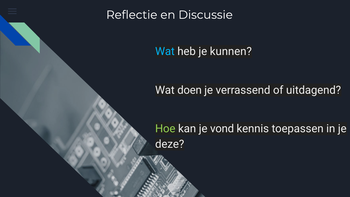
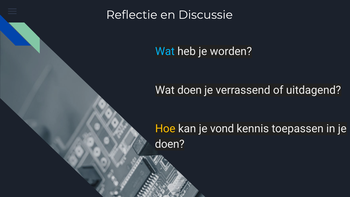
kunnen: kunnen -> worden (231, 52)
Hoe colour: light green -> yellow (165, 129)
deze: deze -> doen (170, 144)
